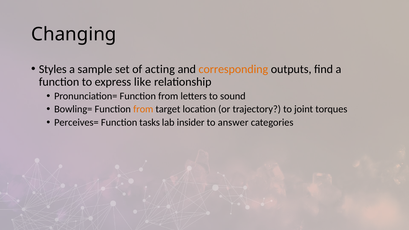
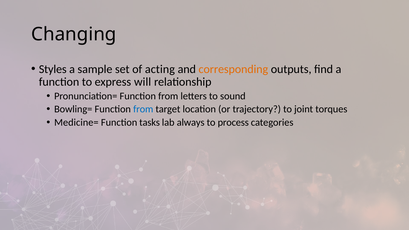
like: like -> will (143, 82)
from colour: orange -> blue (143, 109)
Perceives=: Perceives= -> Medicine= (76, 122)
insider: insider -> always (191, 122)
answer: answer -> process (233, 122)
